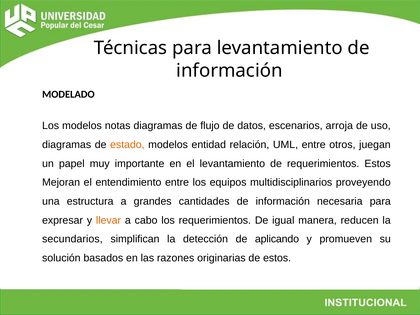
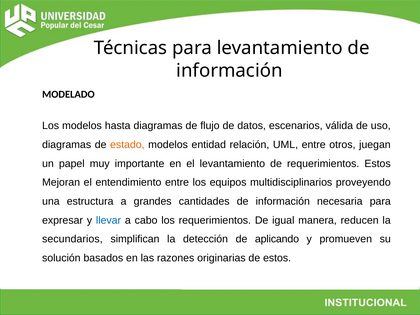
notas: notas -> hasta (118, 126)
arroja: arroja -> válida (339, 126)
llevar colour: orange -> blue (109, 220)
